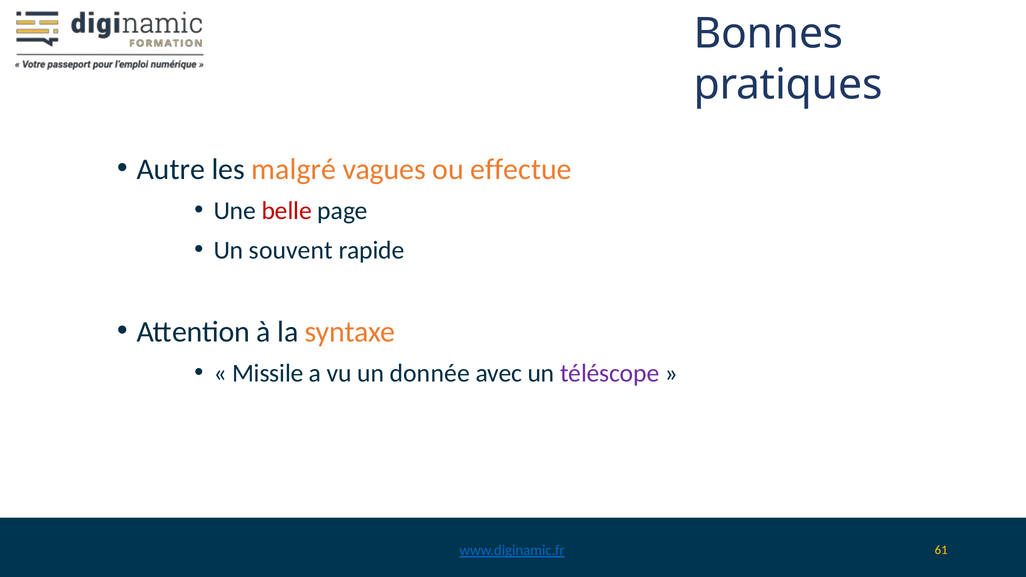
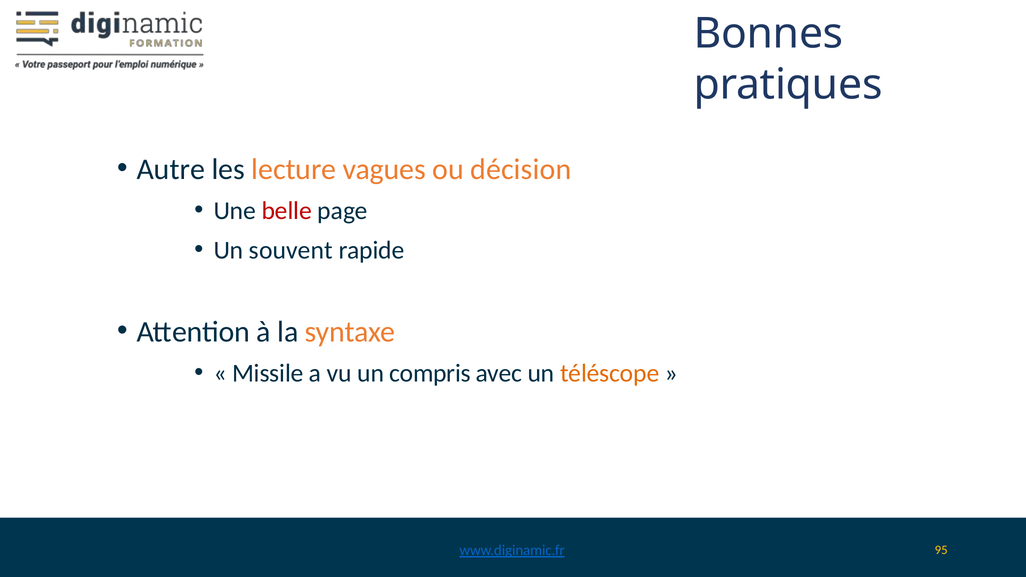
malgré: malgré -> lecture (294, 169)
effectue: effectue -> décision (521, 169)
donnée: donnée -> compris (430, 373)
téléscope colour: purple -> orange (610, 373)
61: 61 -> 95 (941, 550)
